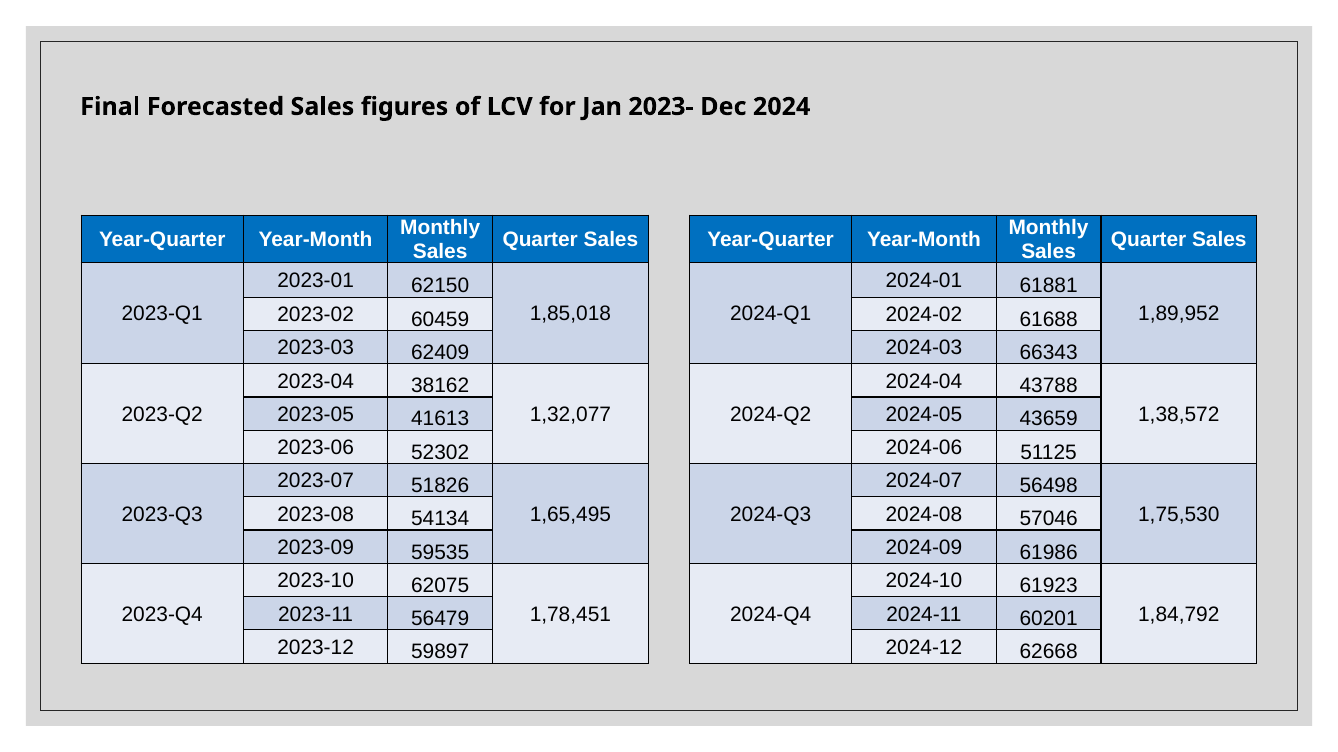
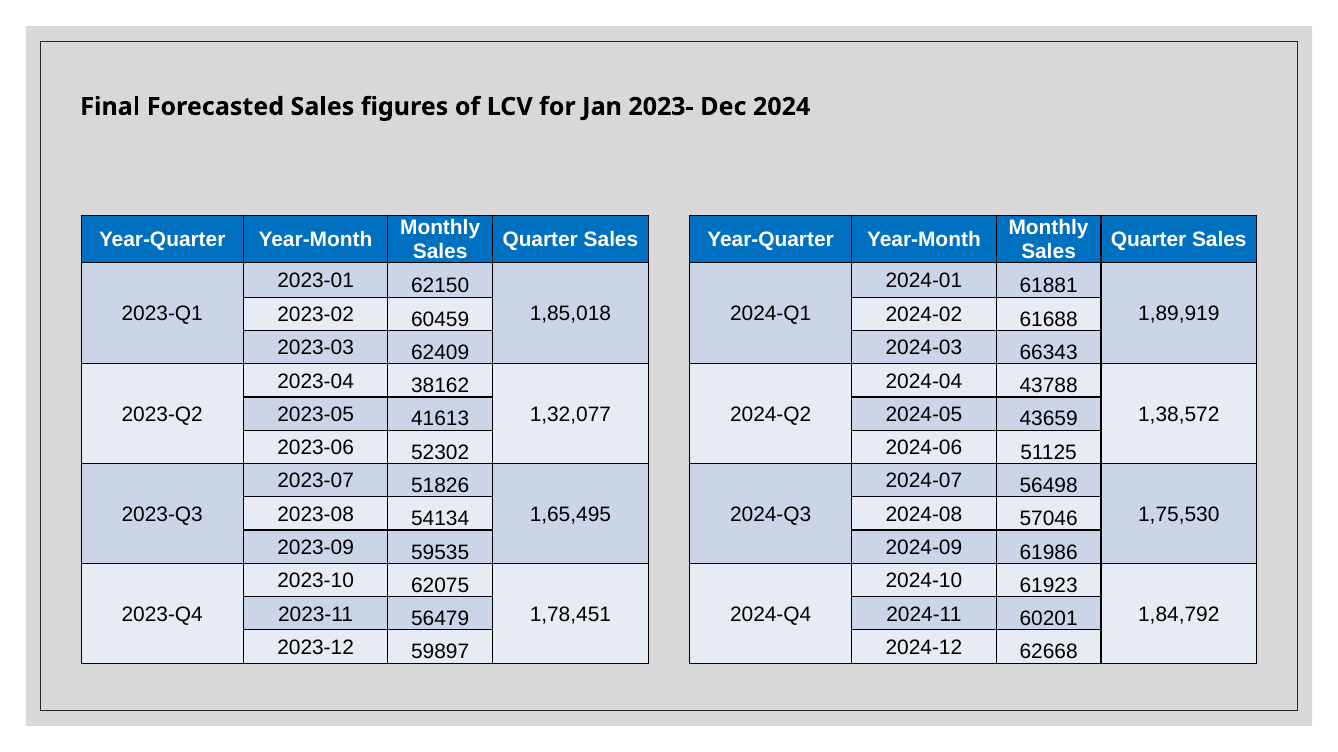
1,89,952: 1,89,952 -> 1,89,919 (1179, 314)
